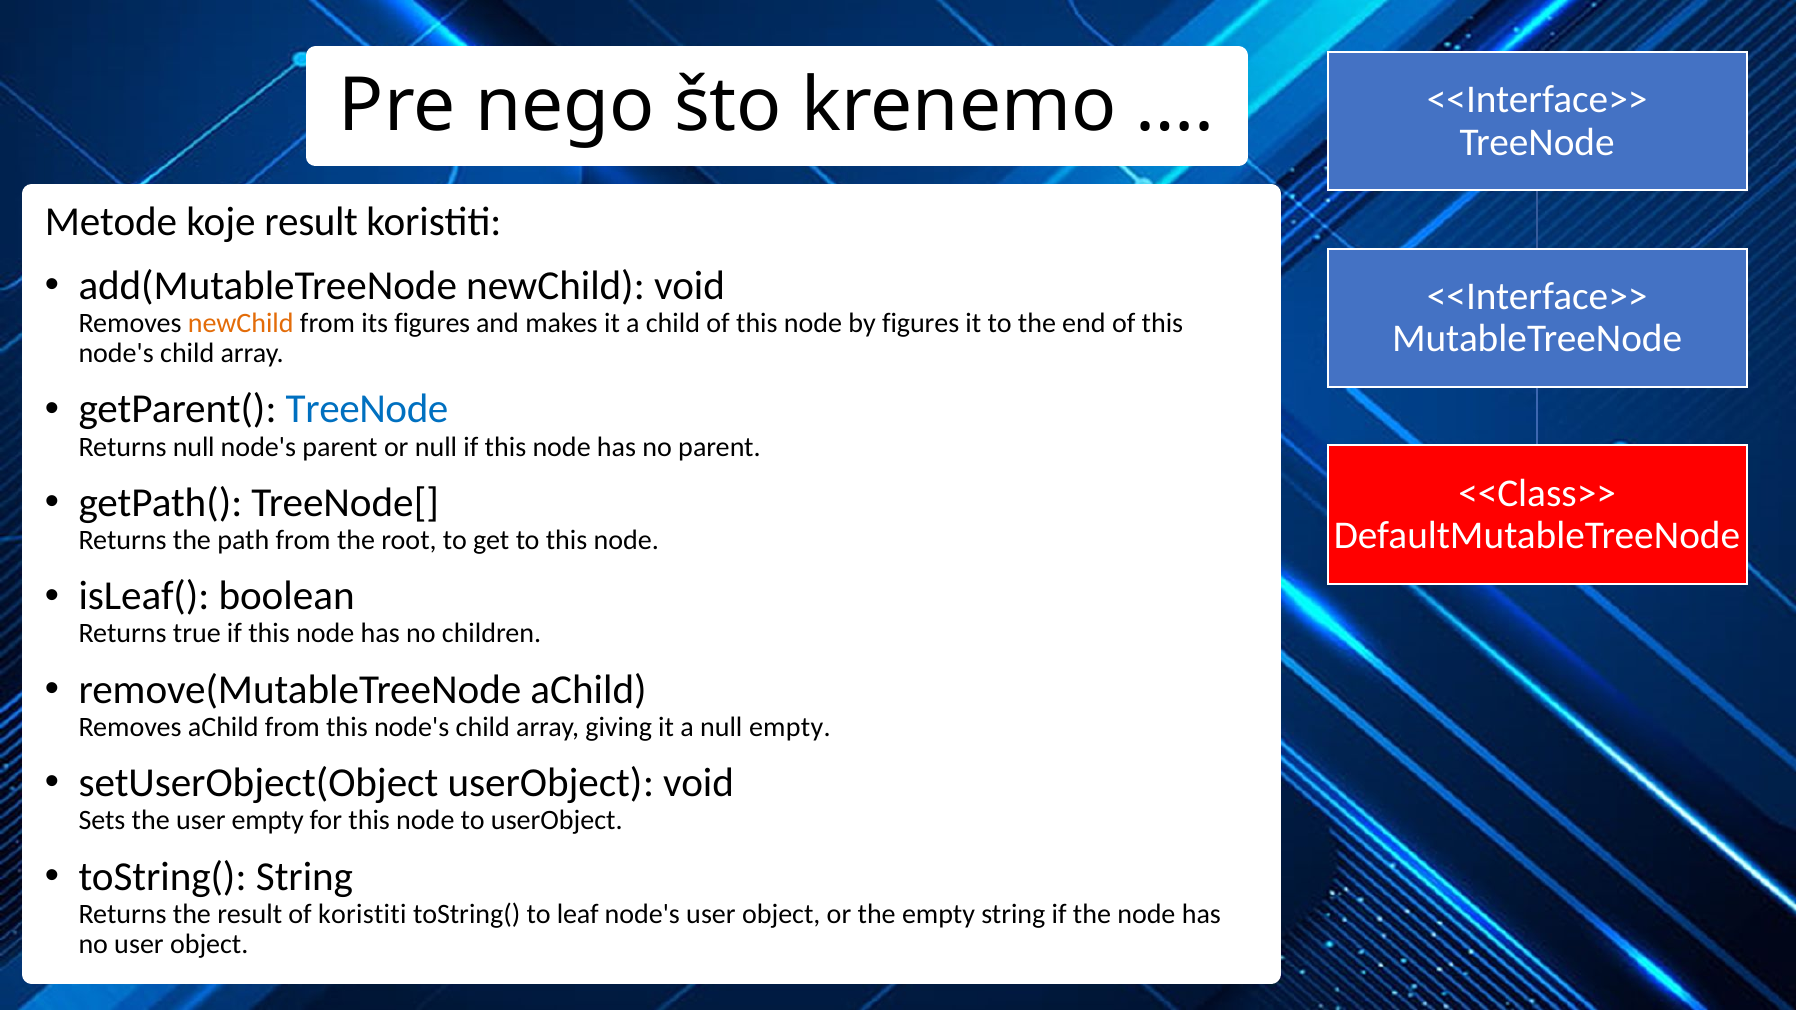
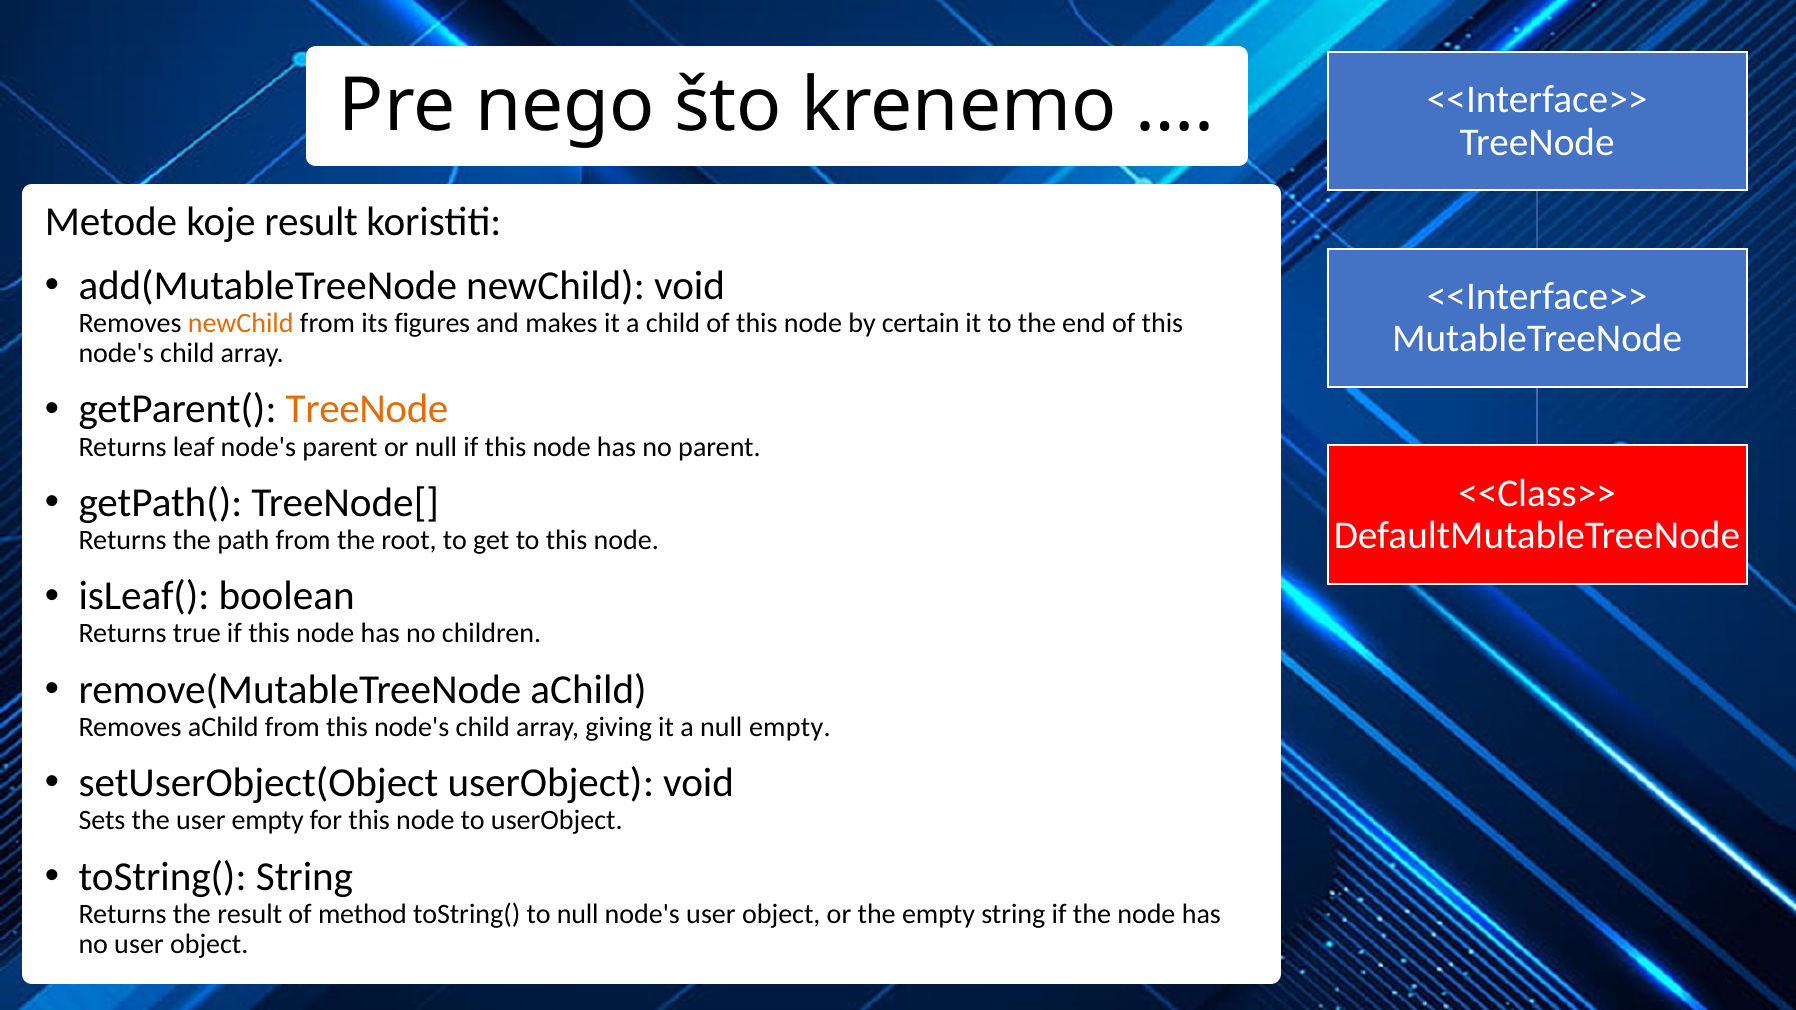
by figures: figures -> certain (921, 323)
TreeNode colour: blue -> orange (367, 409)
Returns null: null -> leaf (194, 447)
of koristiti: koristiti -> method (362, 914)
to leaf: leaf -> null (578, 914)
